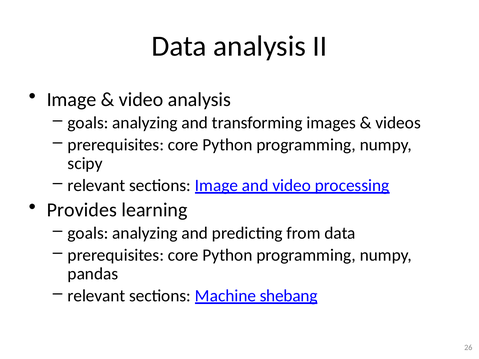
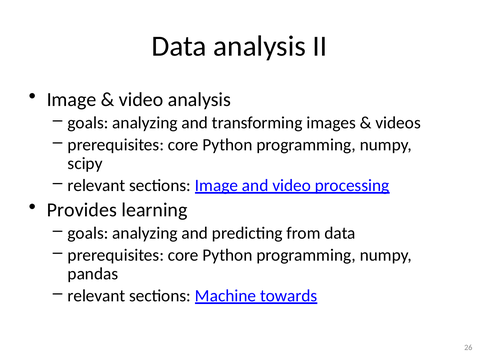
shebang: shebang -> towards (289, 296)
